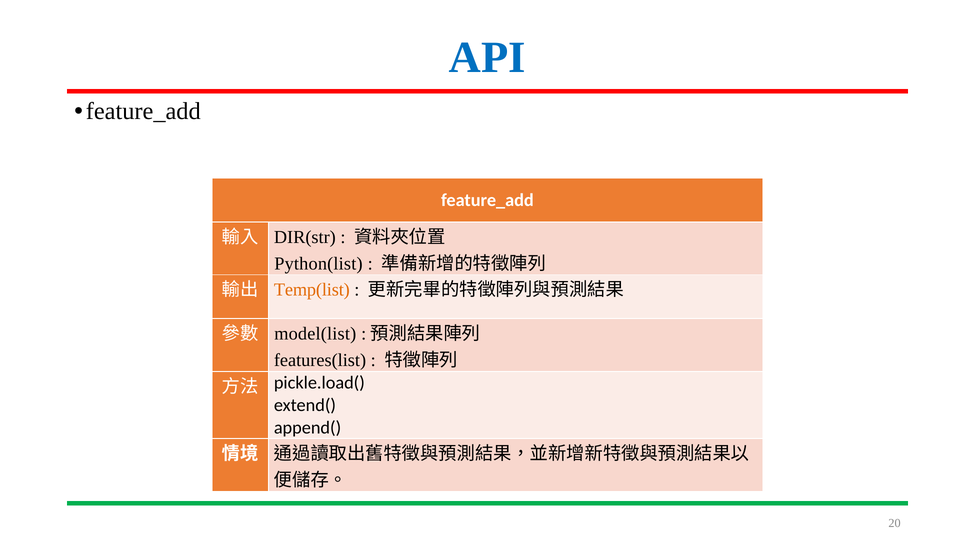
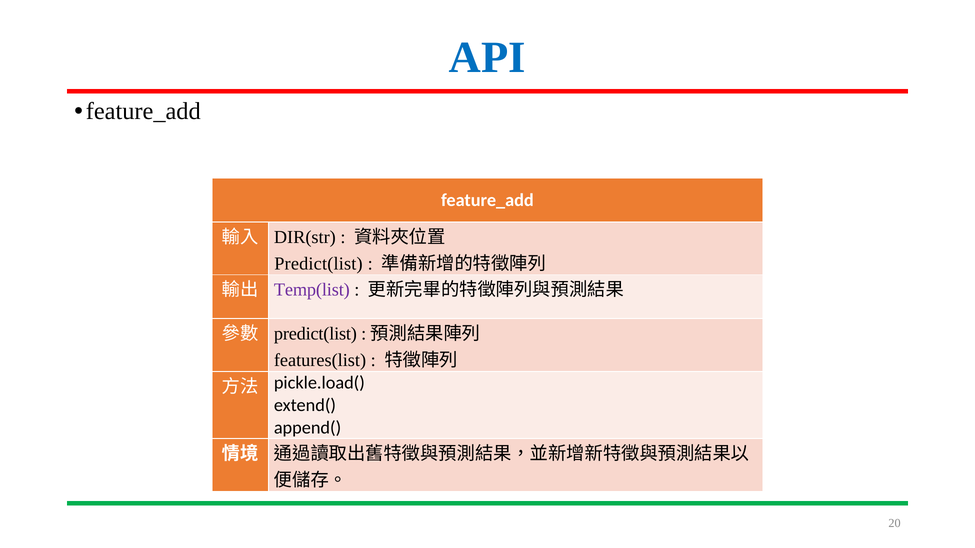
Python(list: Python(list -> Predict(list (318, 264)
Temp(list colour: orange -> purple (312, 290)
model(list: model(list -> predict(list (315, 334)
